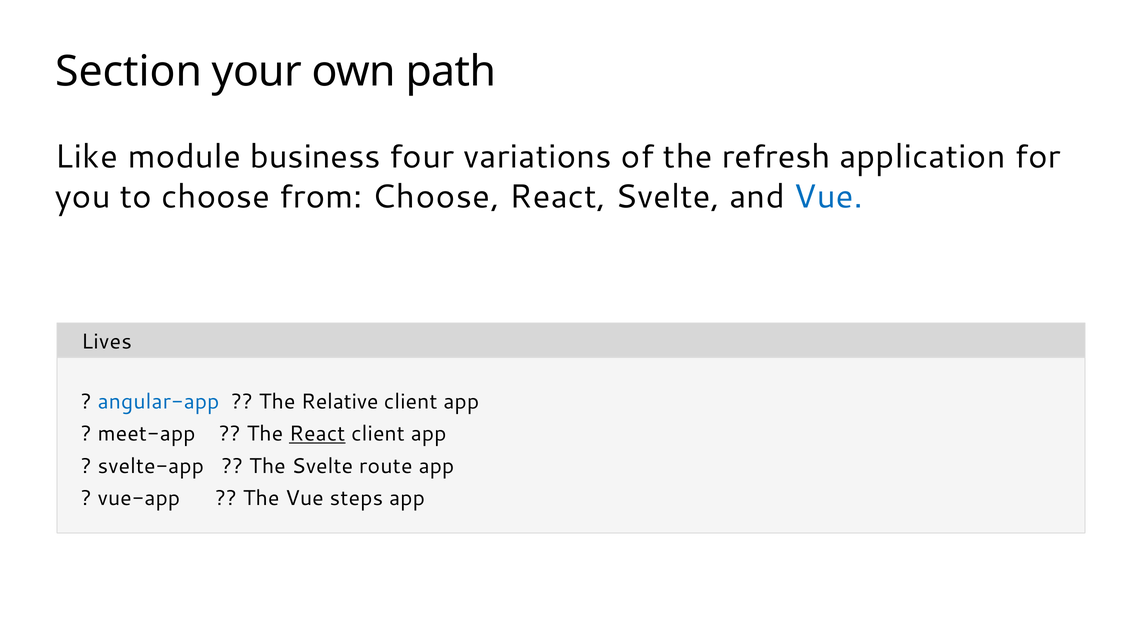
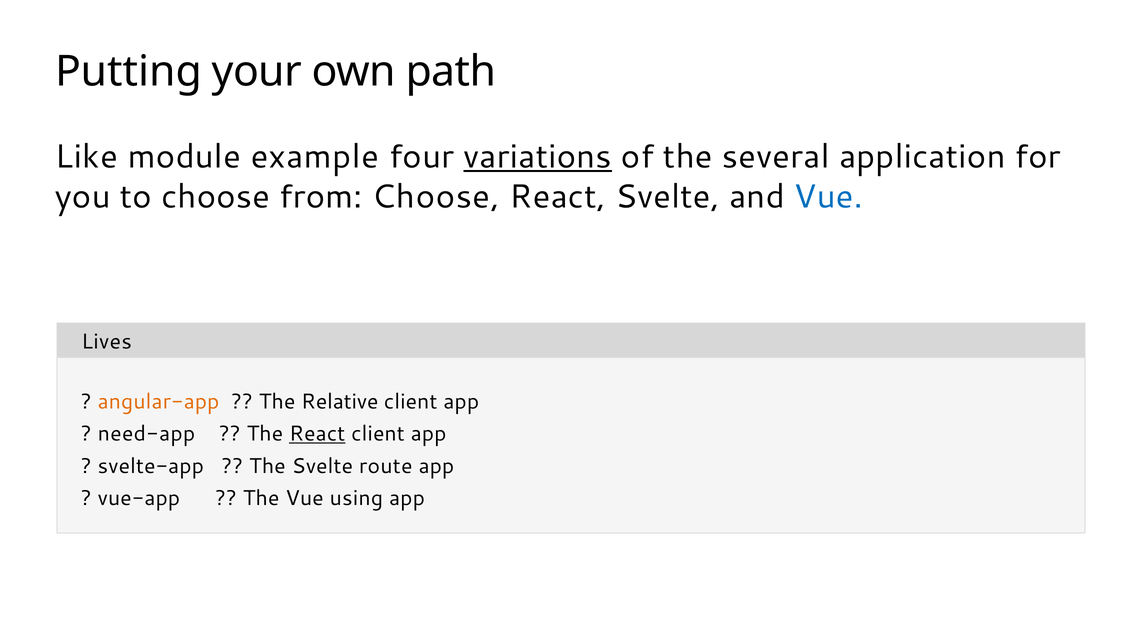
Section: Section -> Putting (129, 72)
business: business -> example (315, 157)
variations underline: none -> present (538, 157)
refresh: refresh -> several (776, 157)
angular-app colour: blue -> orange (158, 402)
meet-app: meet-app -> need-app (146, 434)
steps: steps -> using (356, 498)
